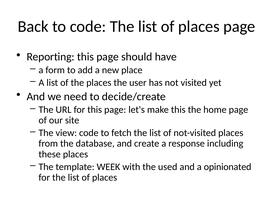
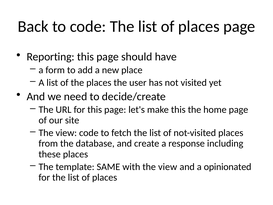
WEEK: WEEK -> SAME (108, 167)
with the used: used -> view (168, 167)
